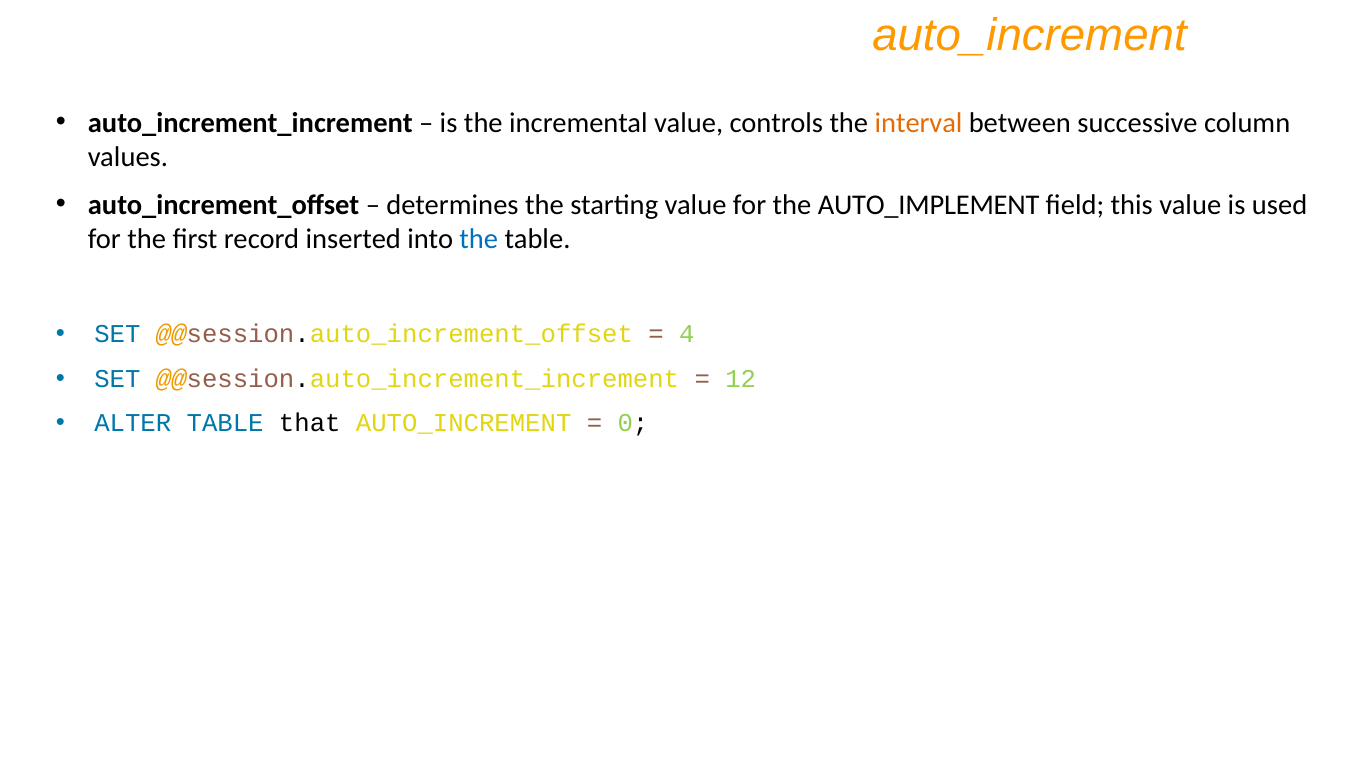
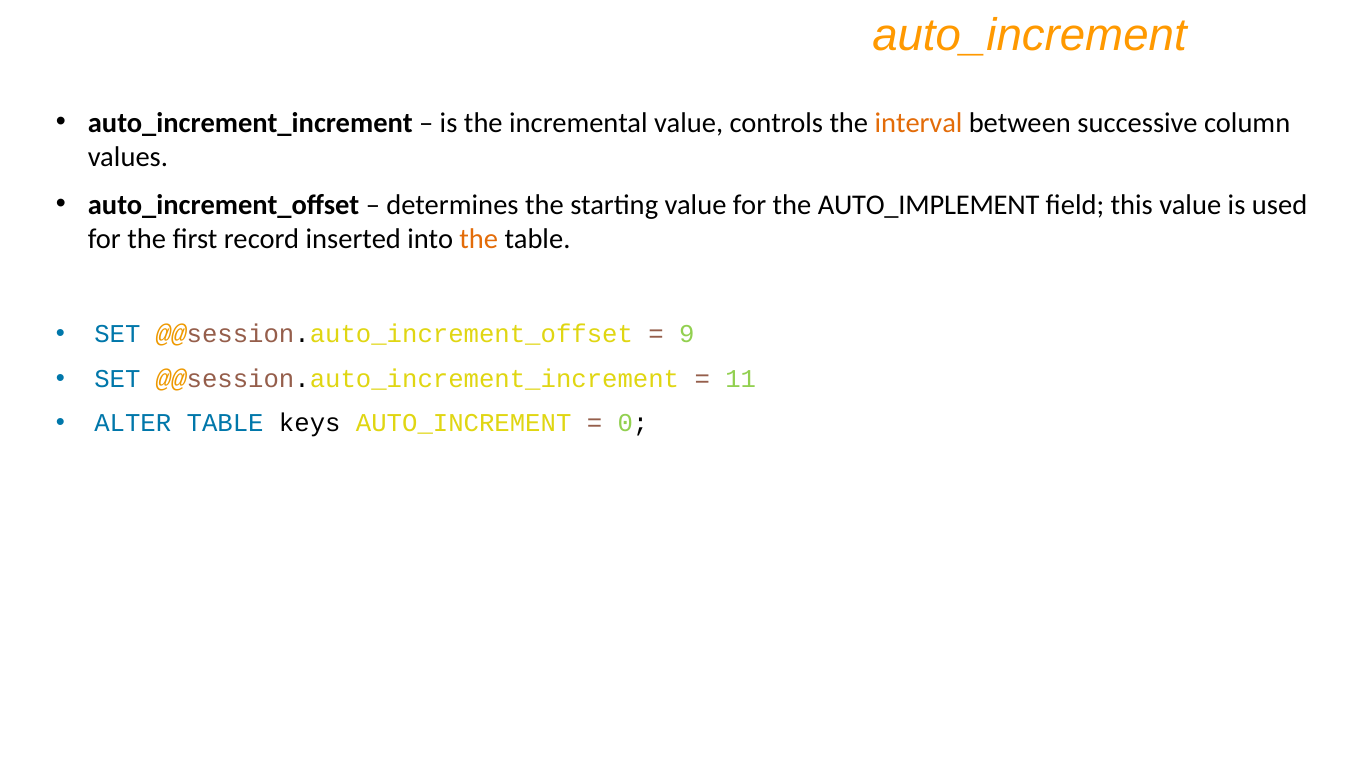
the colour: blue -> orange (479, 239)
4: 4 -> 9 (687, 334)
12: 12 -> 11 (741, 379)
that: that -> keys (310, 423)
